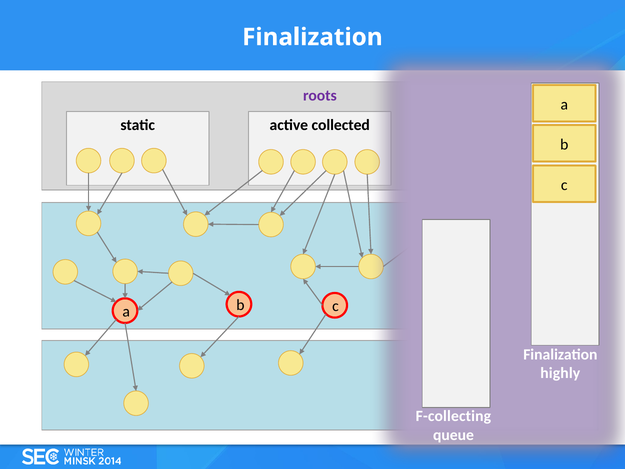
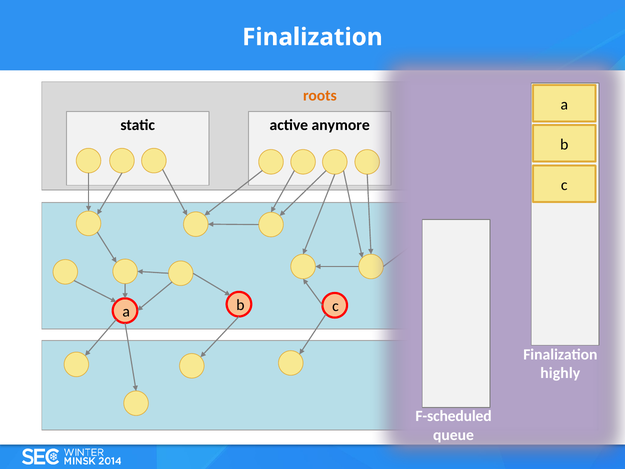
roots colour: purple -> orange (320, 95)
collected: collected -> anymore (341, 125)
F-collecting: F-collecting -> F-scheduled (454, 416)
